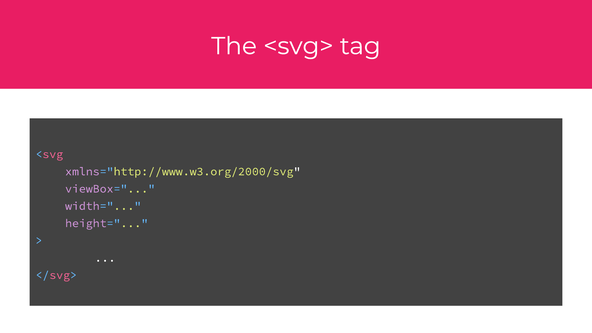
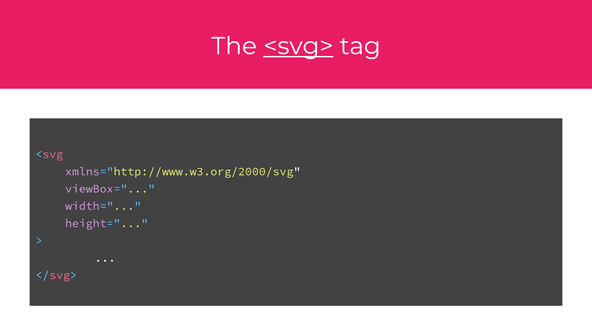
<svg> underline: none -> present (298, 46)
